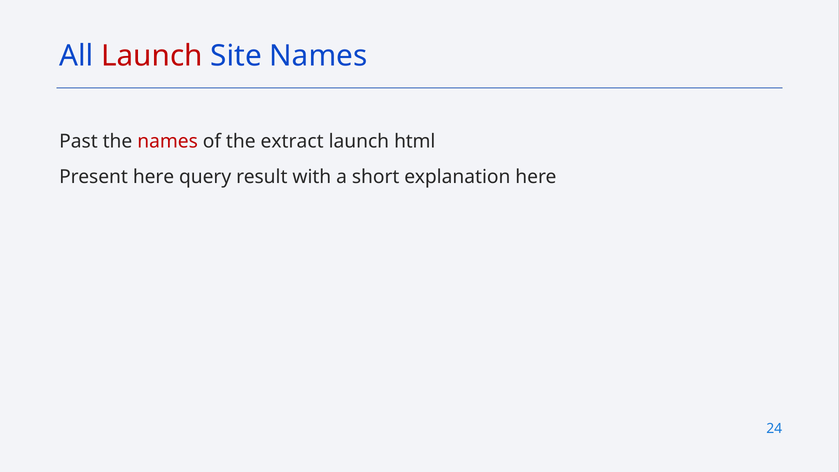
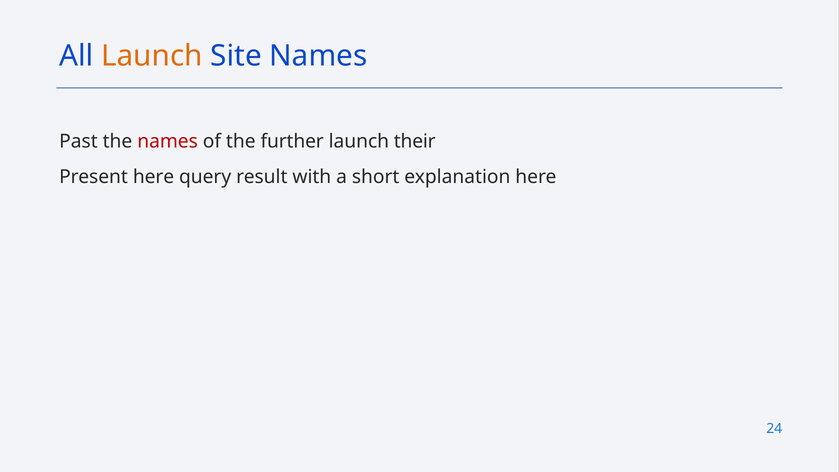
Launch colour: red -> orange (152, 56)
extract: extract -> further (292, 142)
html: html -> their (415, 142)
